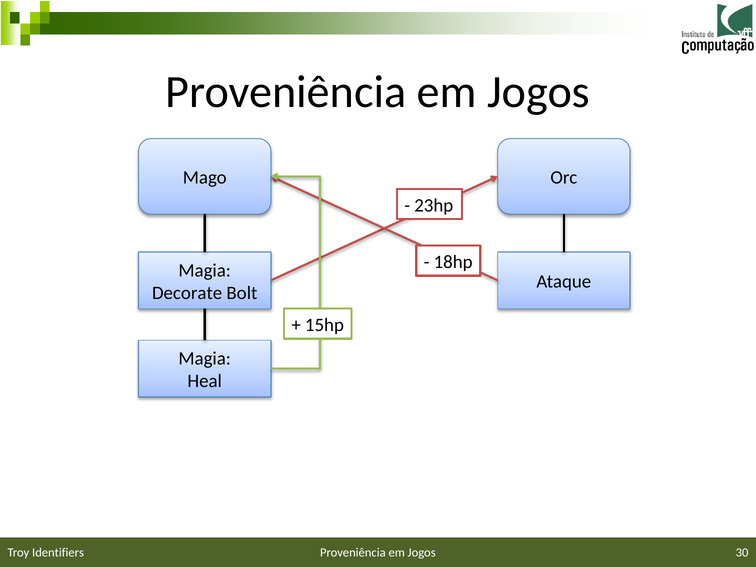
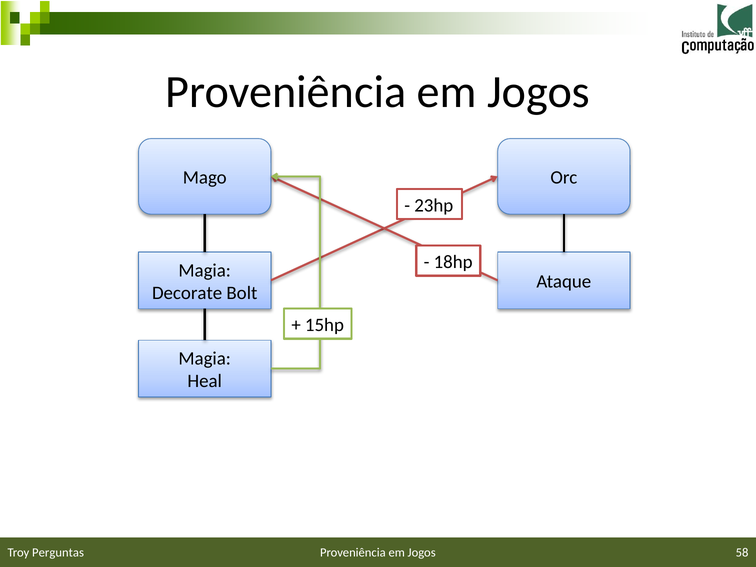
30: 30 -> 58 (742, 553)
Identifiers: Identifiers -> Perguntas (58, 553)
